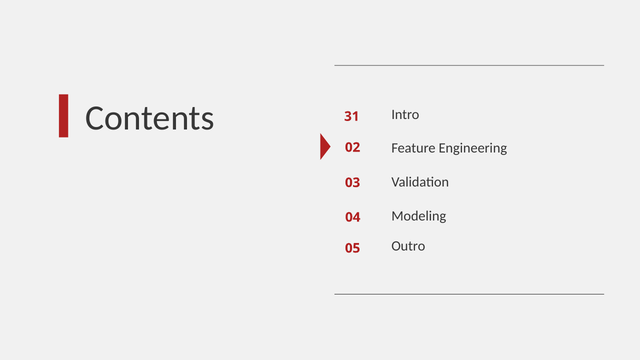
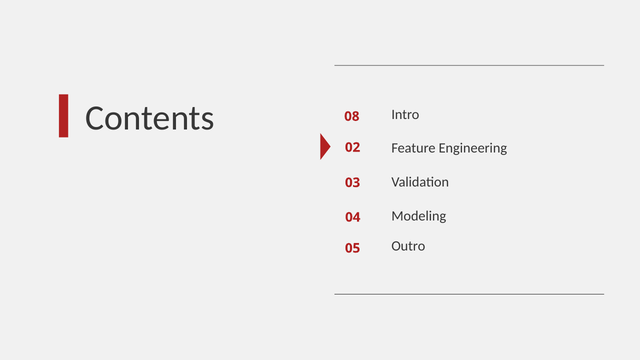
31: 31 -> 08 (352, 116)
